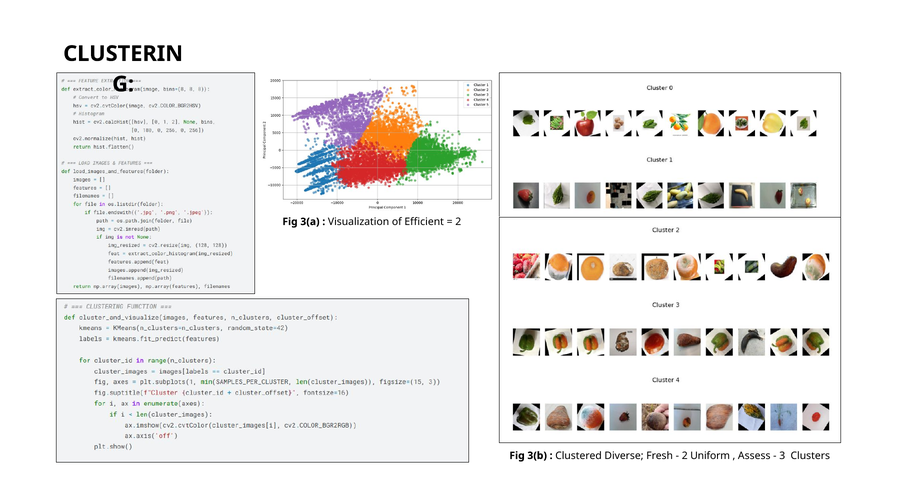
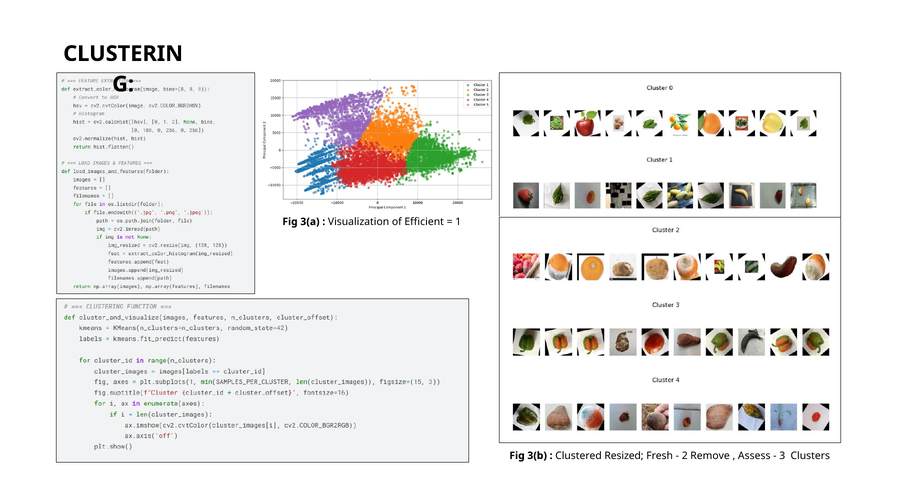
2: 2 -> 1 (458, 222)
Diverse: Diverse -> Resized (624, 456)
Uniform: Uniform -> Remove (710, 456)
